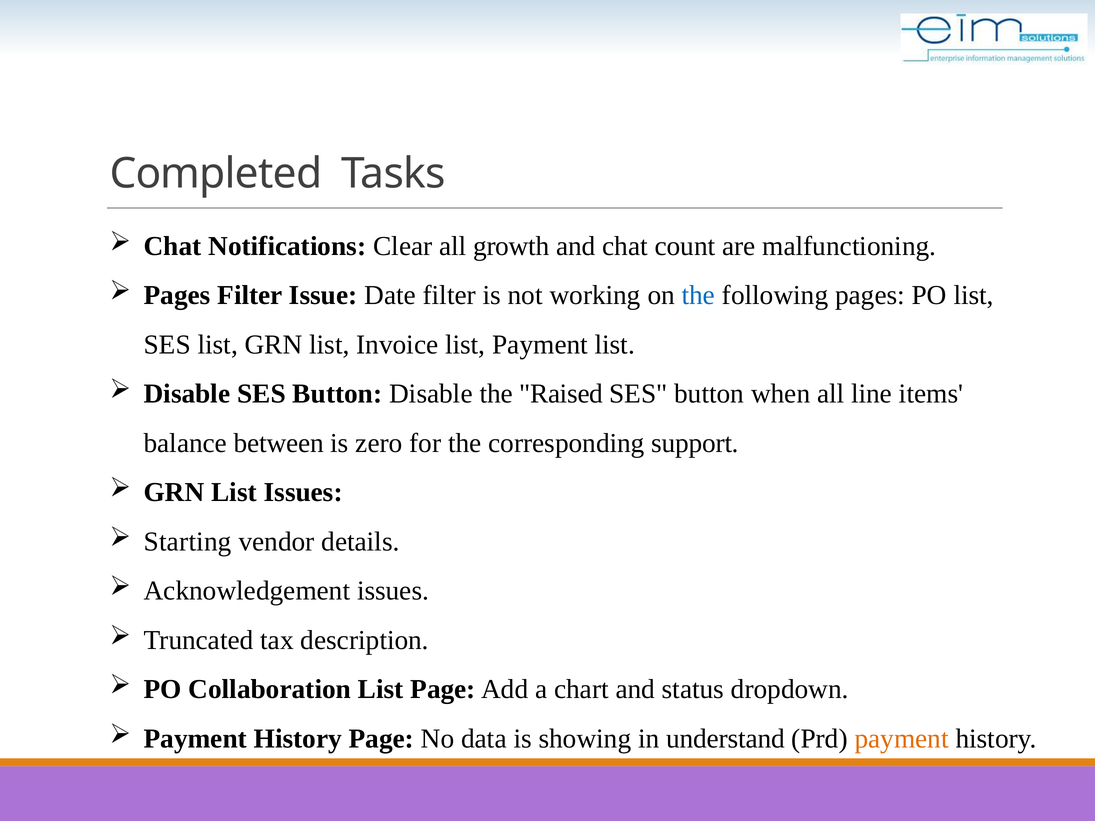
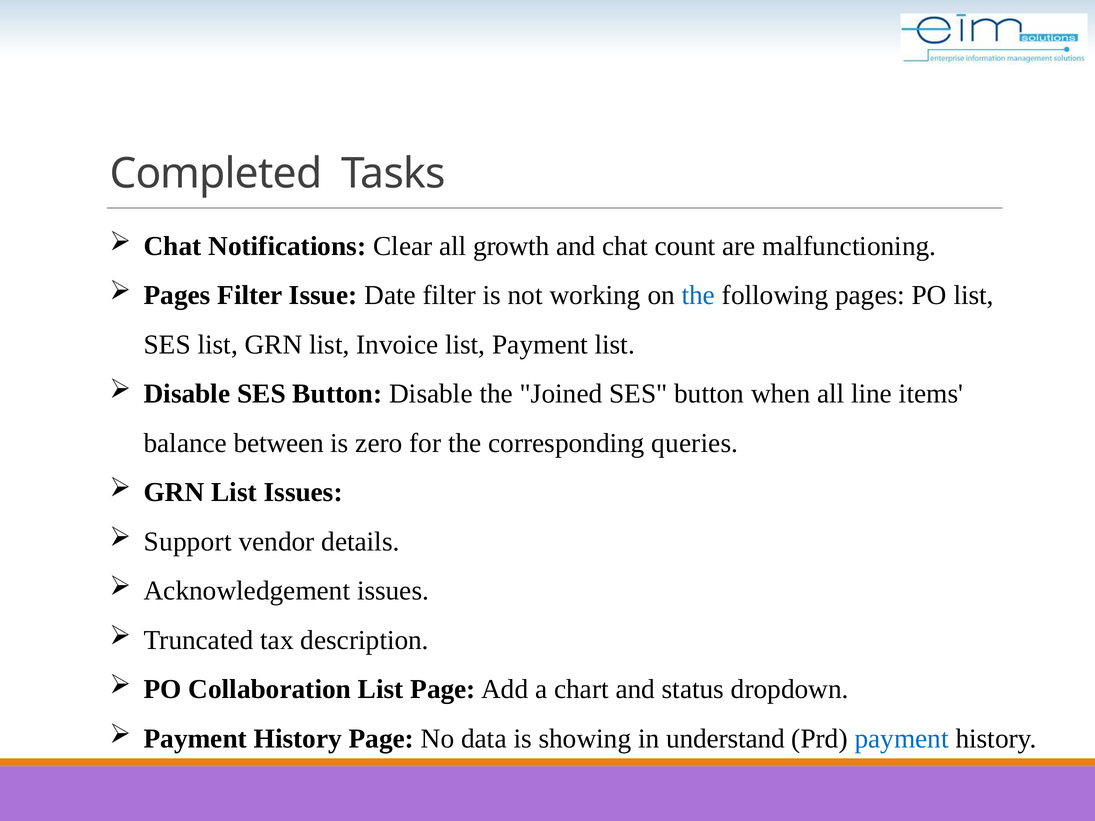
Raised: Raised -> Joined (561, 394)
support: support -> queries (695, 443)
Starting: Starting -> Support (188, 542)
payment colour: orange -> blue (902, 739)
